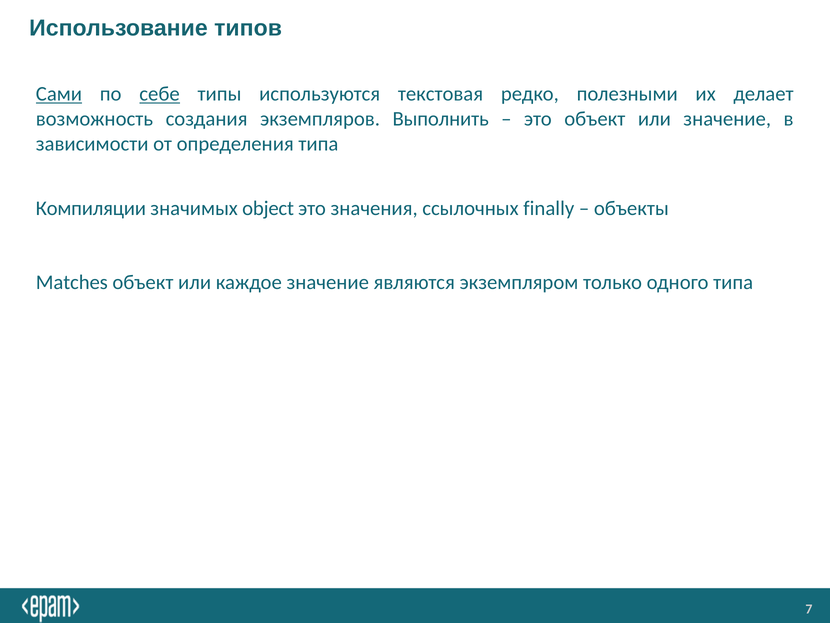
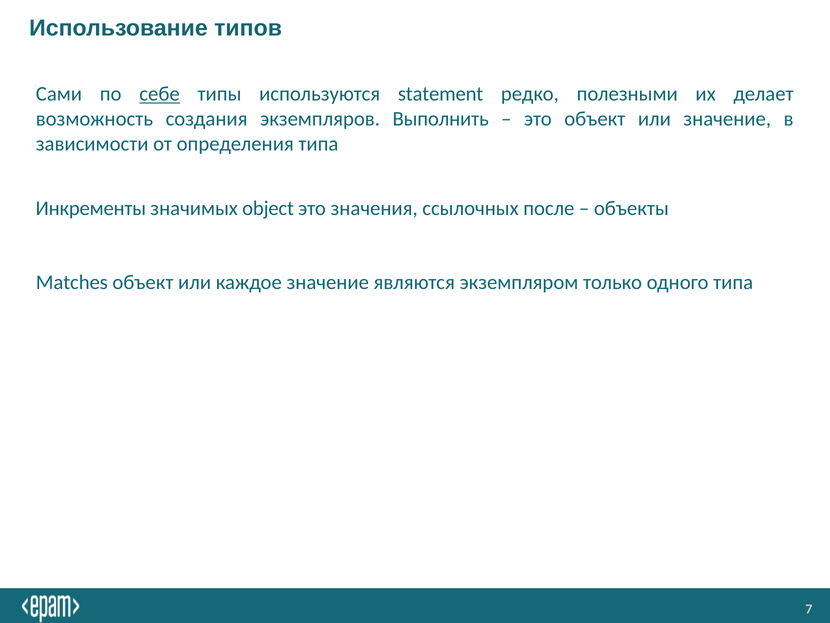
Сами underline: present -> none (59, 94)
текстовая: текстовая -> statement (441, 94)
Компиляции: Компиляции -> Инкременты (91, 208)
finally: finally -> после (549, 208)
